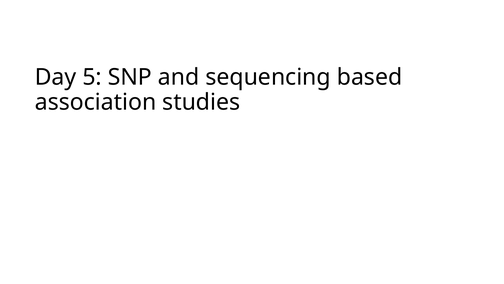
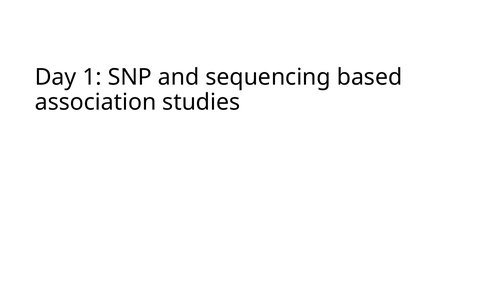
5: 5 -> 1 (92, 77)
